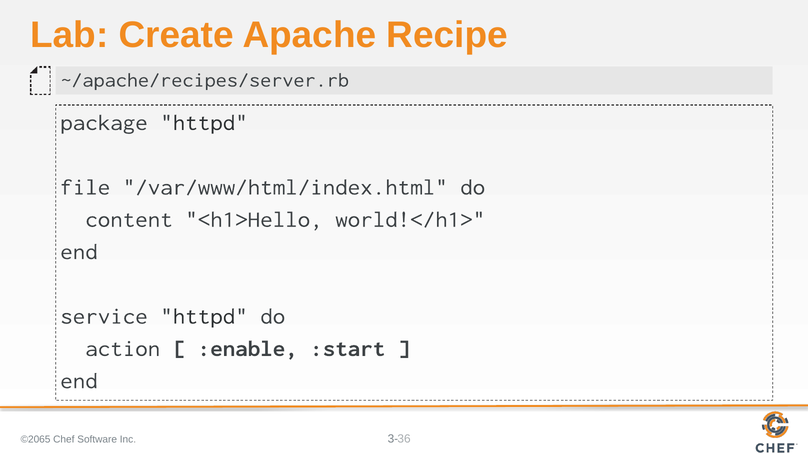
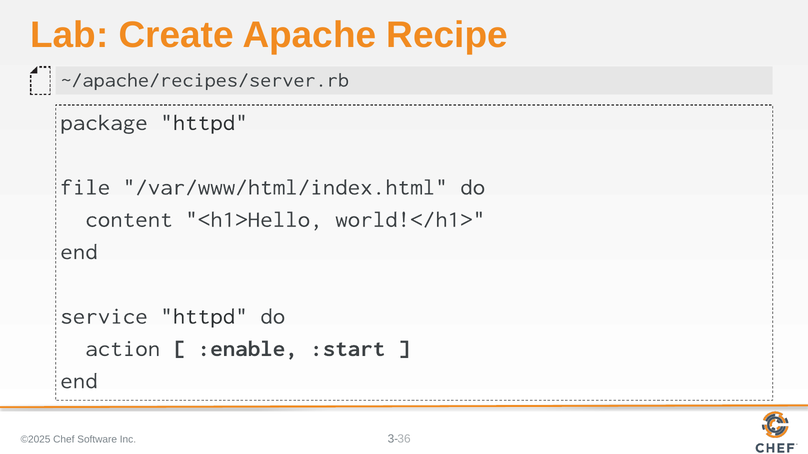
©2065: ©2065 -> ©2025 (36, 440)
